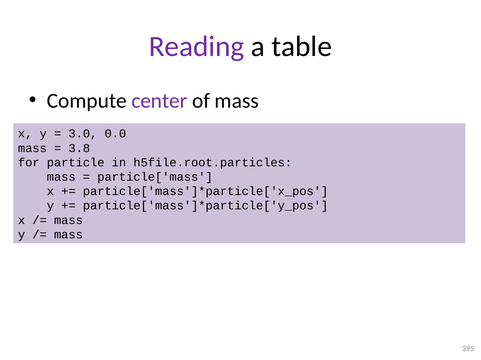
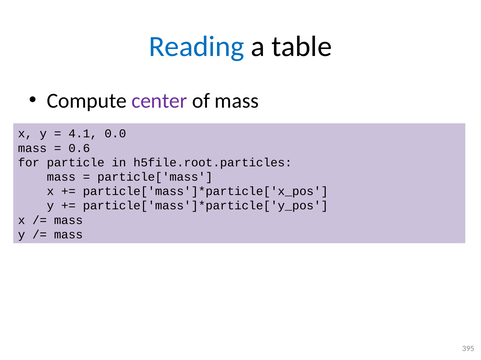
Reading colour: purple -> blue (197, 47)
3.0: 3.0 -> 4.1 (83, 134)
3.8: 3.8 -> 0.6 (79, 148)
